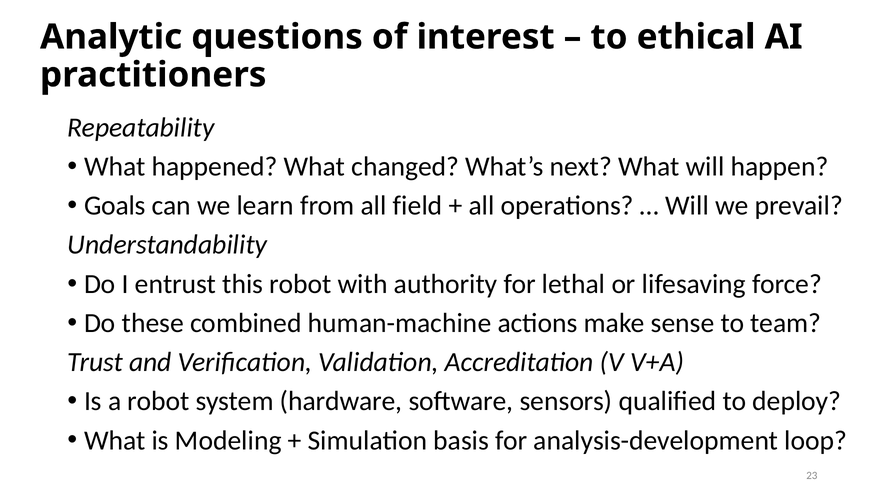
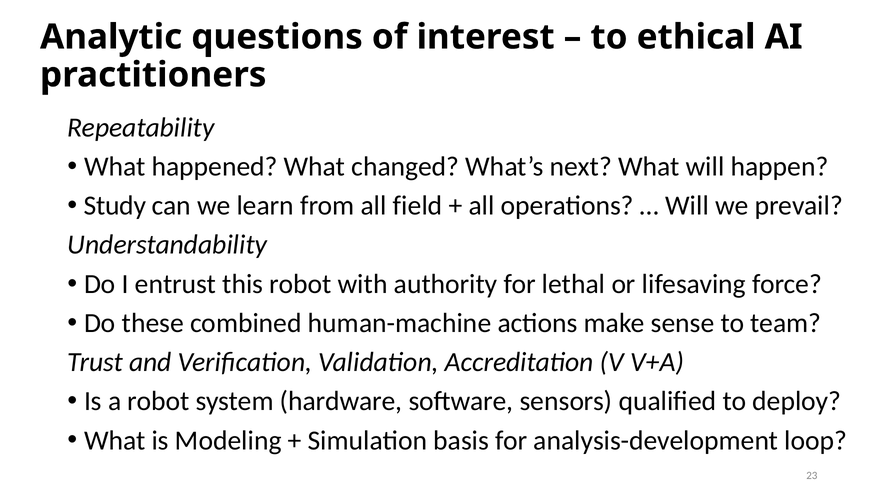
Goals: Goals -> Study (115, 206)
